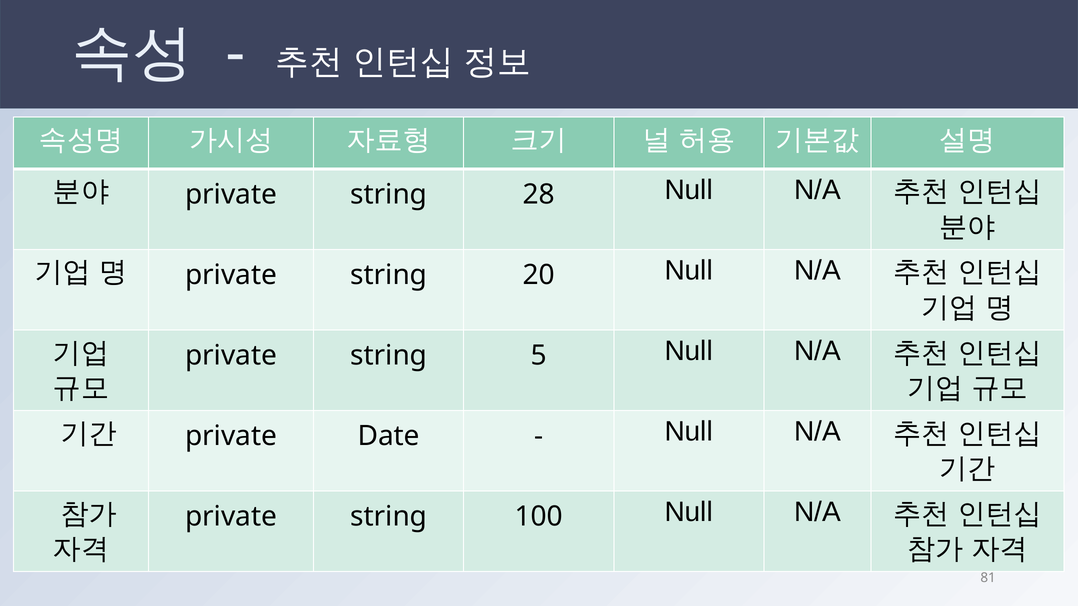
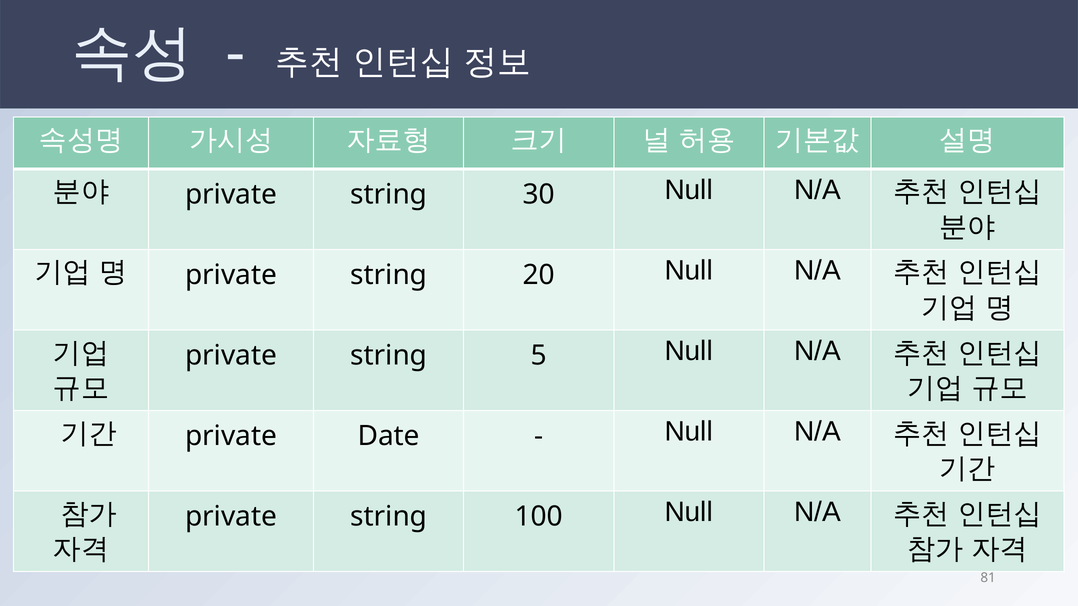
28: 28 -> 30 (539, 195)
